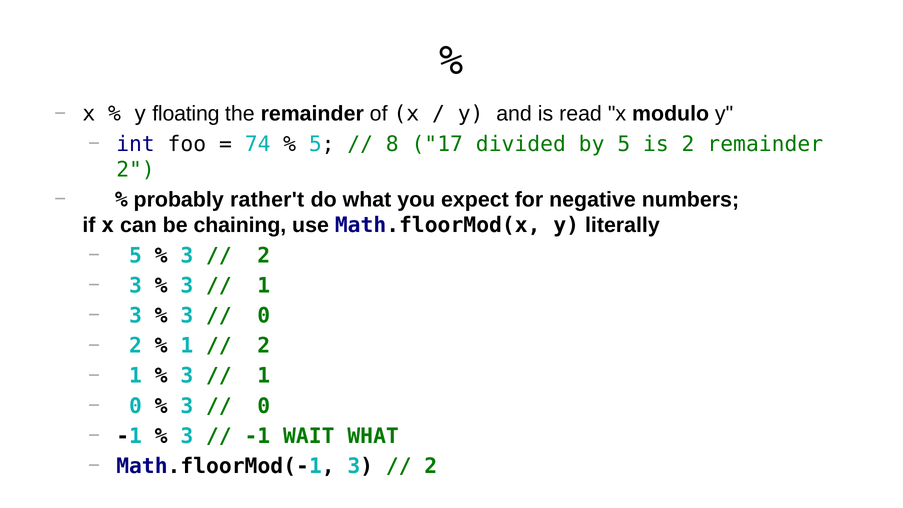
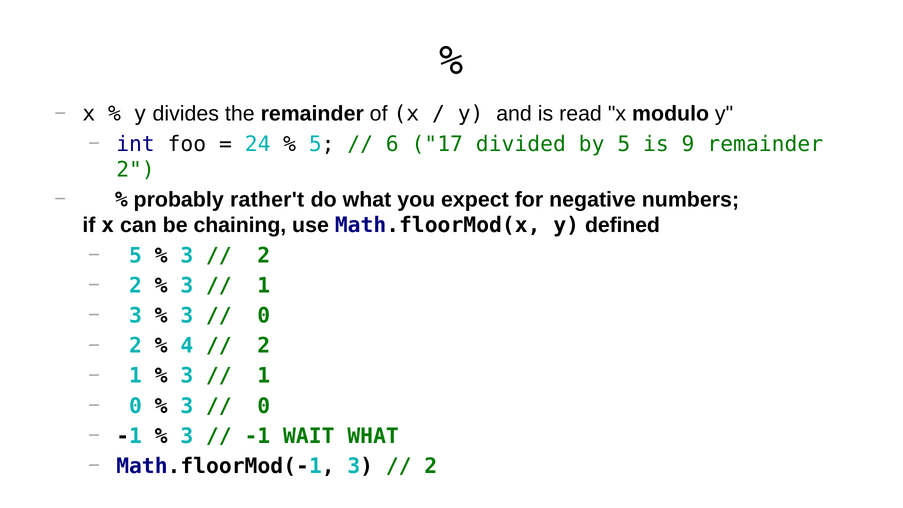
floating: floating -> divides (186, 114)
74: 74 -> 24 (258, 144)
8: 8 -> 6 (392, 144)
is 2: 2 -> 9 (688, 144)
literally: literally -> defined (622, 225)
3: 3 -> 2 (135, 286)
1: 1 -> 4 (187, 346)
